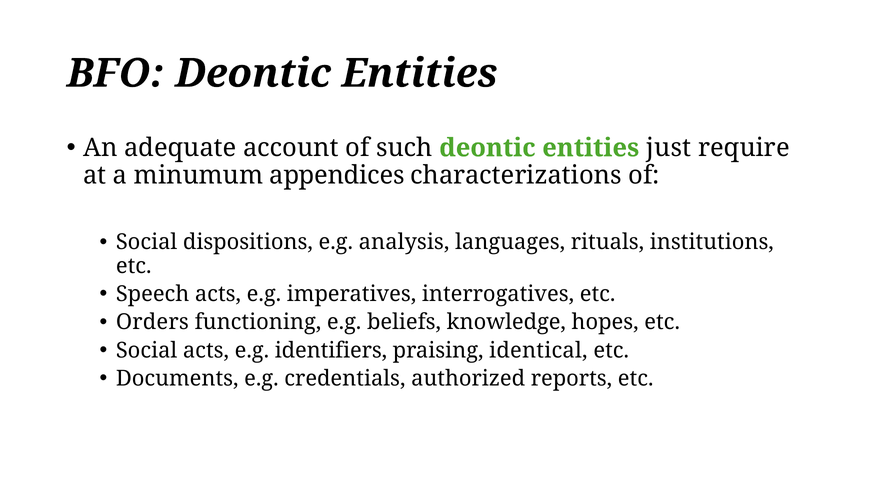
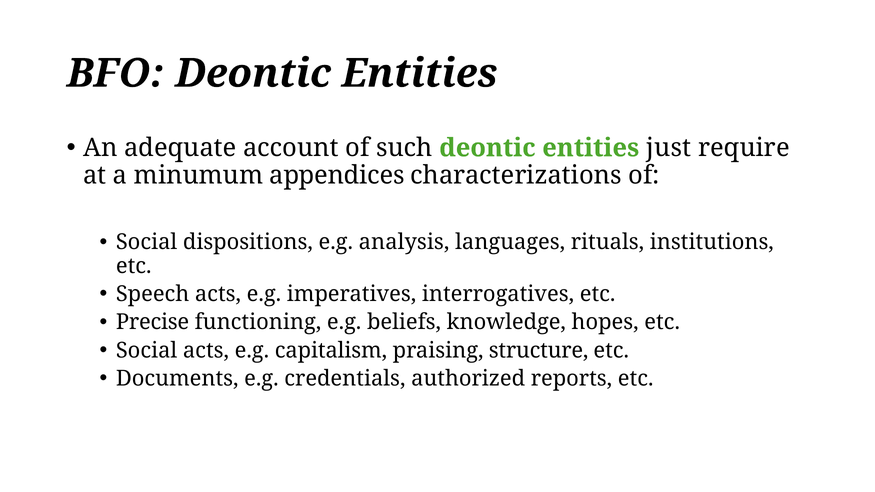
Orders: Orders -> Precise (153, 322)
identifiers: identifiers -> capitalism (331, 350)
identical: identical -> structure (539, 350)
